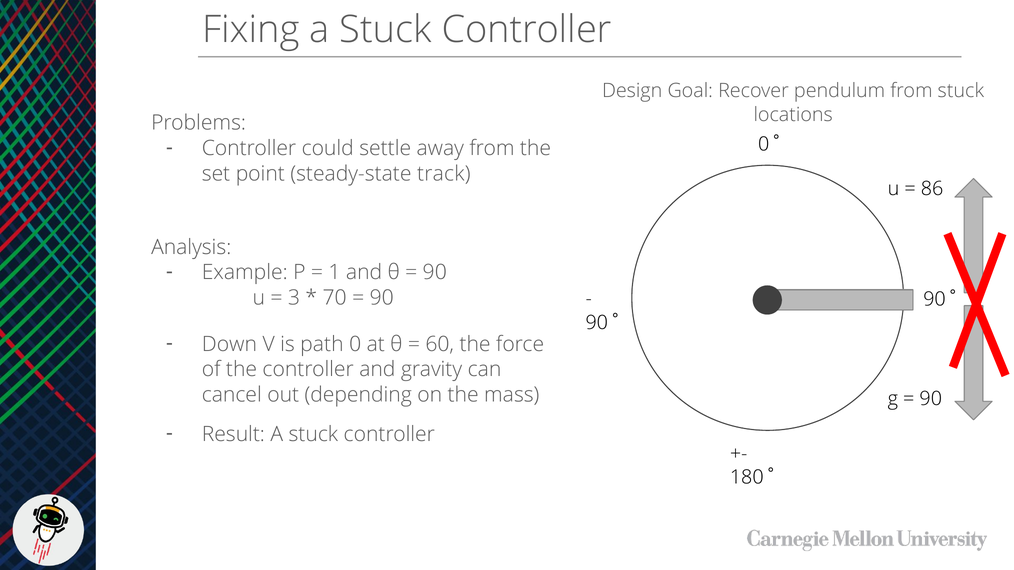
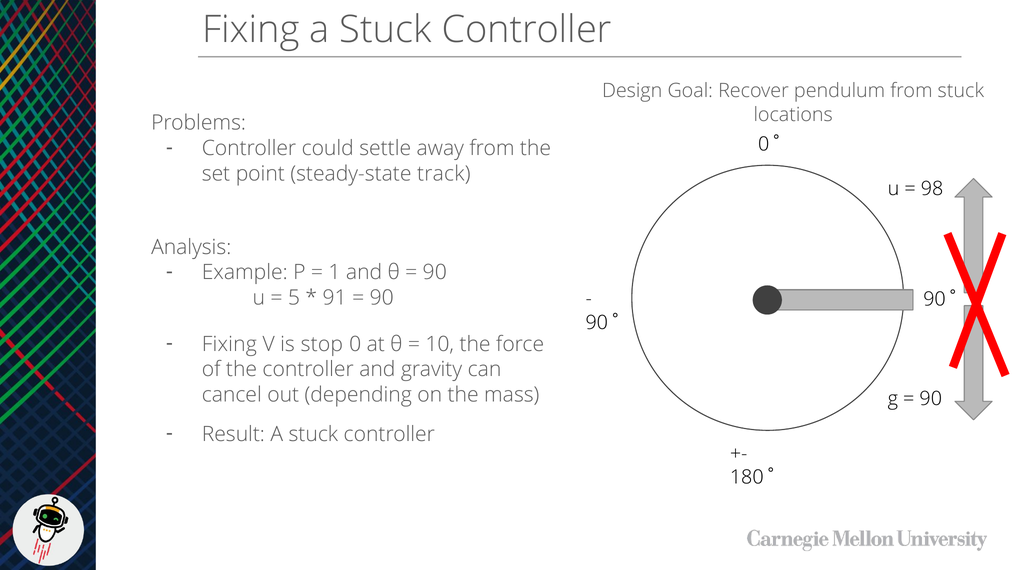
86: 86 -> 98 (932, 189)
3: 3 -> 5 (294, 298)
70: 70 -> 91 (335, 298)
Down: Down -> Fixing (229, 344)
path: path -> stop (322, 344)
60: 60 -> 10 (440, 344)
